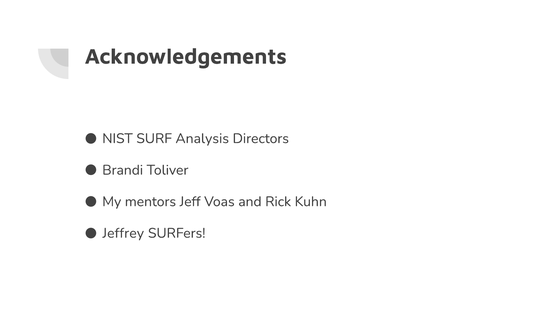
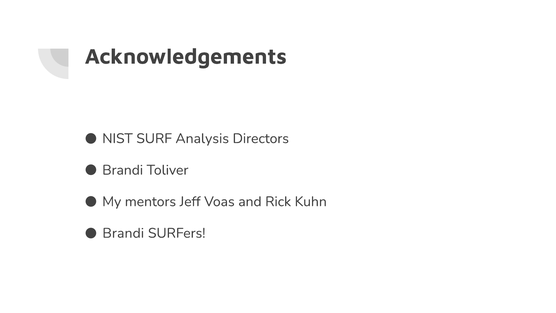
Jeffrey: Jeffrey -> Brandi (123, 233)
